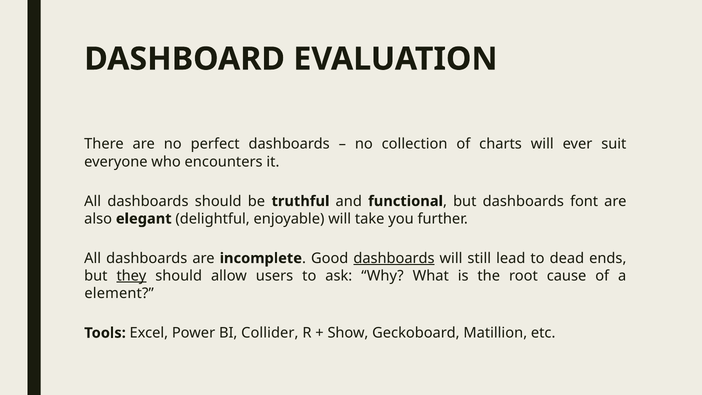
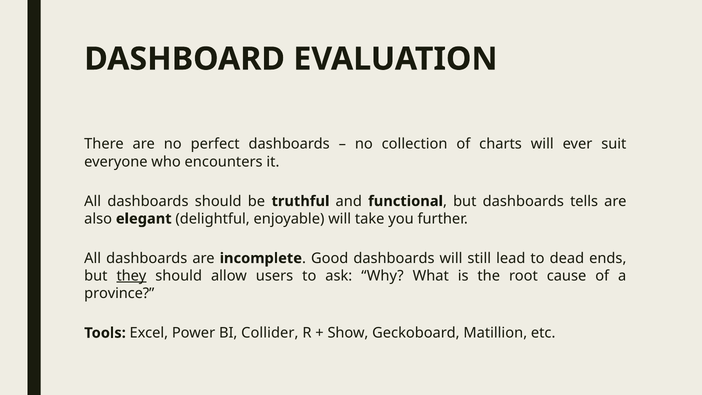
font: font -> tells (584, 201)
dashboards underline: present -> none (394, 258)
element: element -> province (119, 293)
